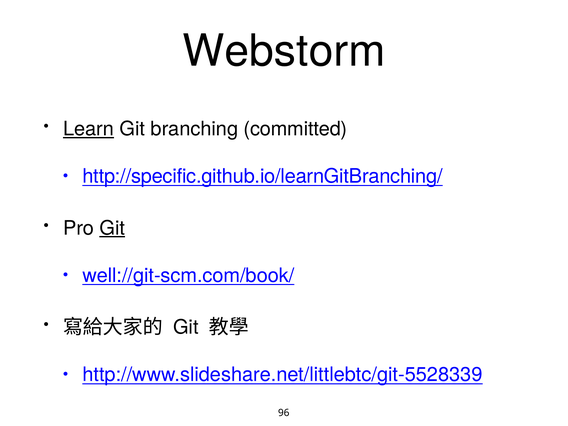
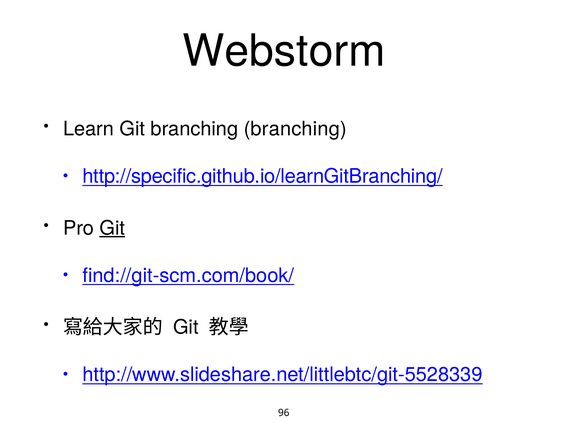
Learn underline: present -> none (89, 129)
branching committed: committed -> branching (295, 129)
well://git-scm.com/book/: well://git-scm.com/book/ -> find://git-scm.com/book/ (188, 275)
